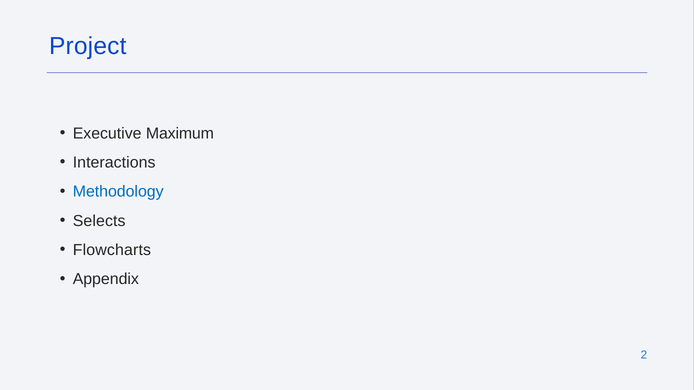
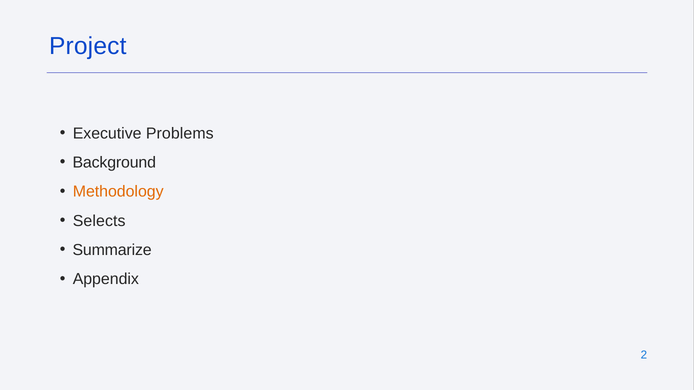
Maximum: Maximum -> Problems (180, 134)
Interactions: Interactions -> Background (114, 163)
Methodology colour: blue -> orange (118, 192)
Flowcharts: Flowcharts -> Summarize (112, 250)
